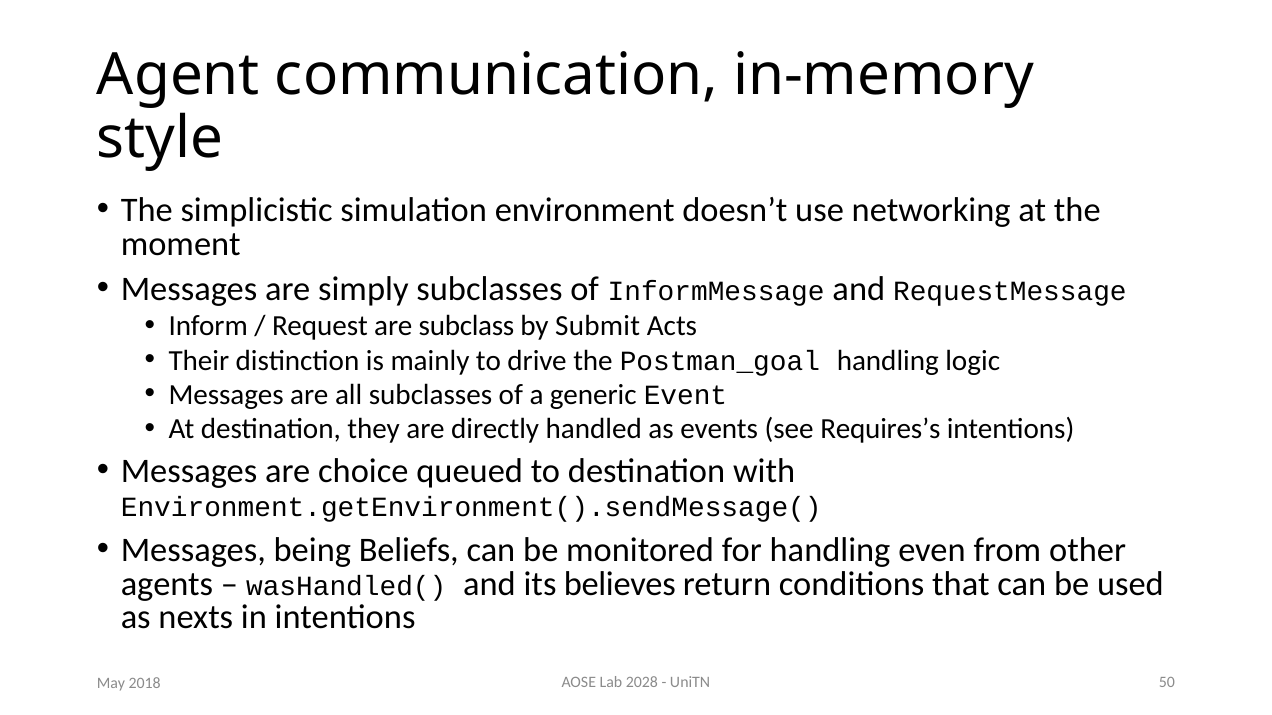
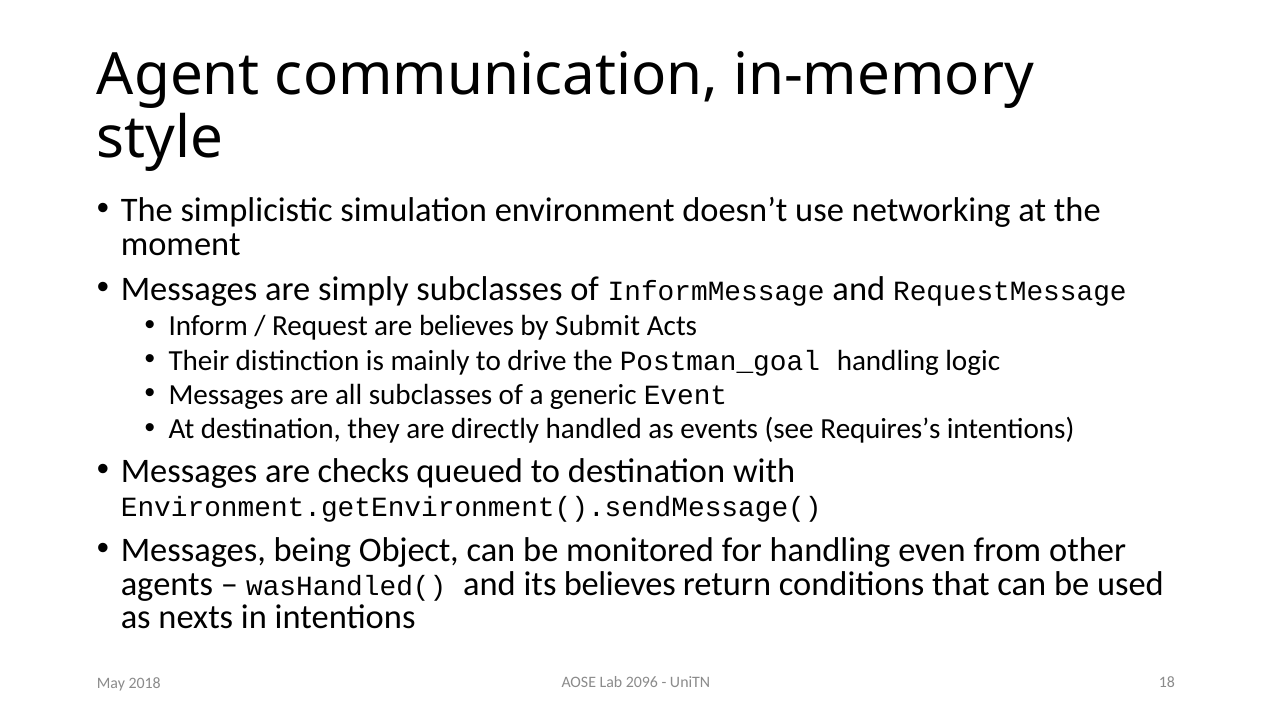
are subclass: subclass -> believes (466, 326)
choice: choice -> checks (364, 472)
Beliefs: Beliefs -> Object (409, 551)
2028: 2028 -> 2096 (642, 683)
50: 50 -> 18 (1167, 683)
